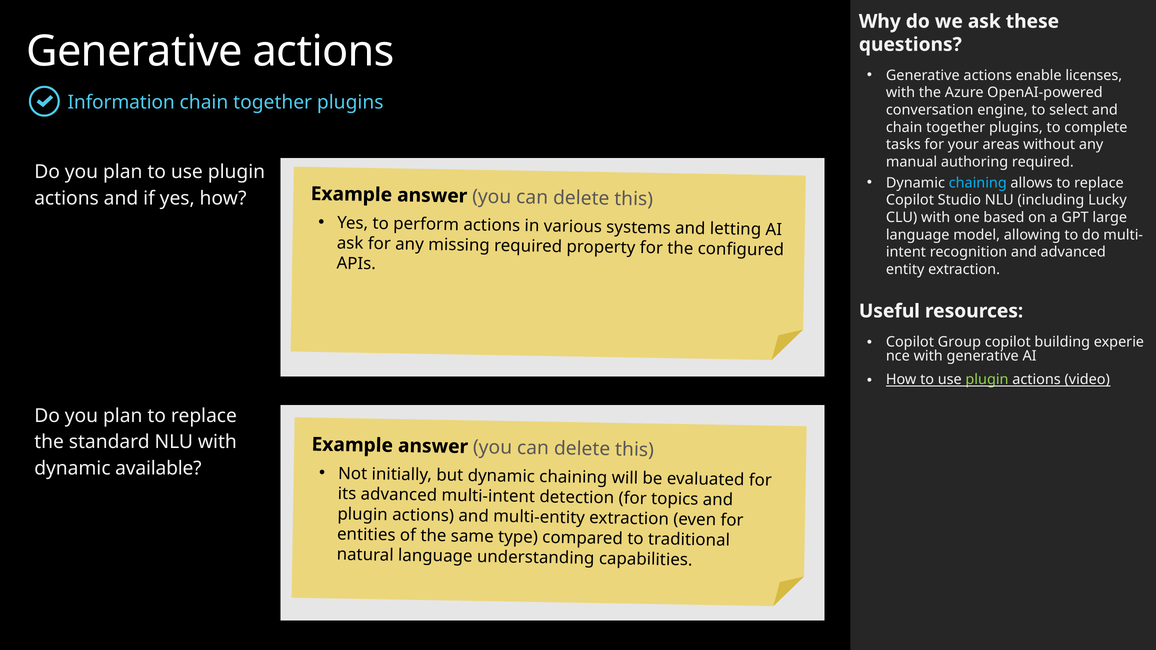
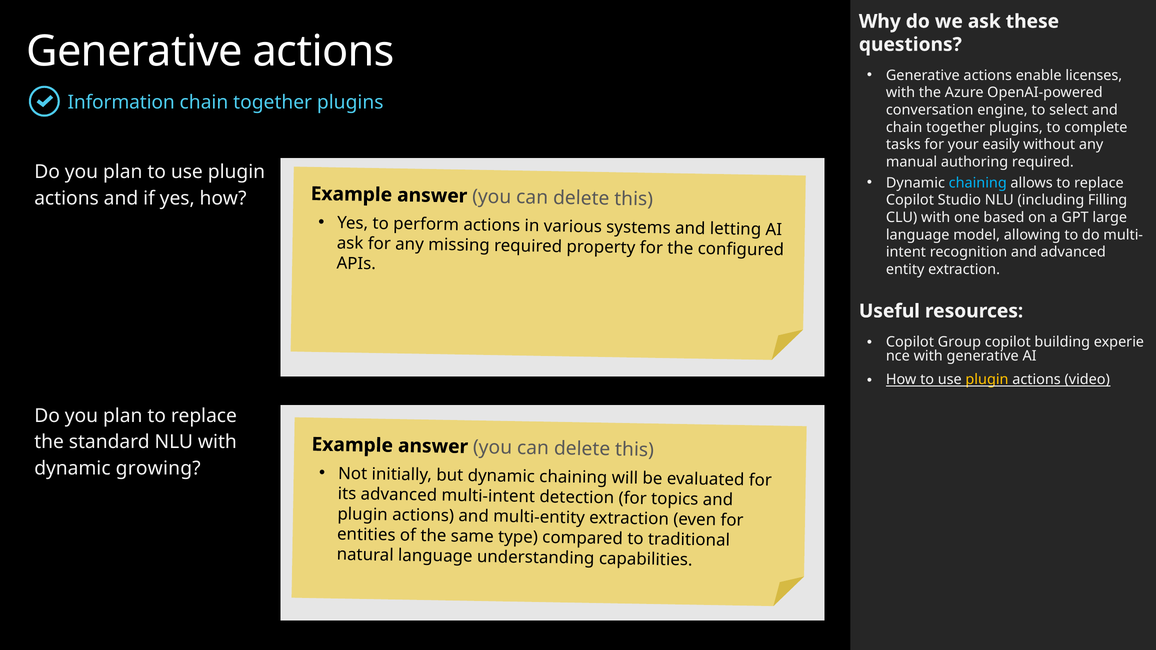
areas: areas -> easily (1001, 145)
Lucky: Lucky -> Filling (1108, 200)
plugin colour: light green -> yellow (987, 380)
available: available -> growing (158, 468)
